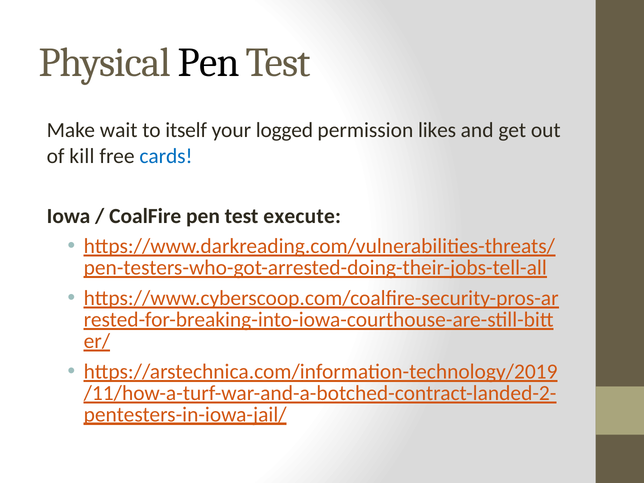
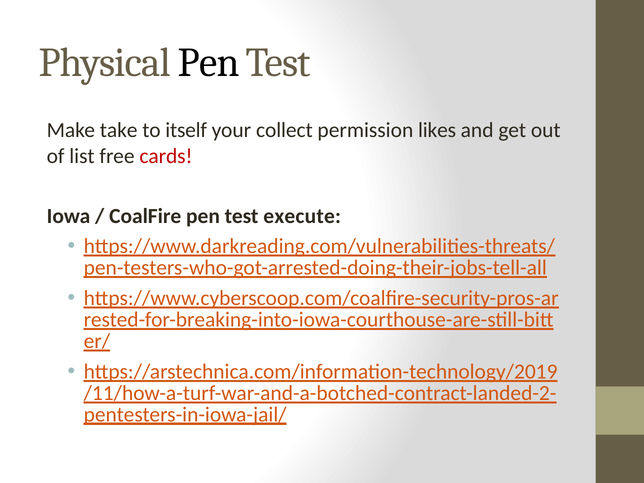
wait: wait -> take (119, 130)
logged: logged -> collect (284, 130)
kill: kill -> list (82, 156)
cards colour: blue -> red (166, 156)
